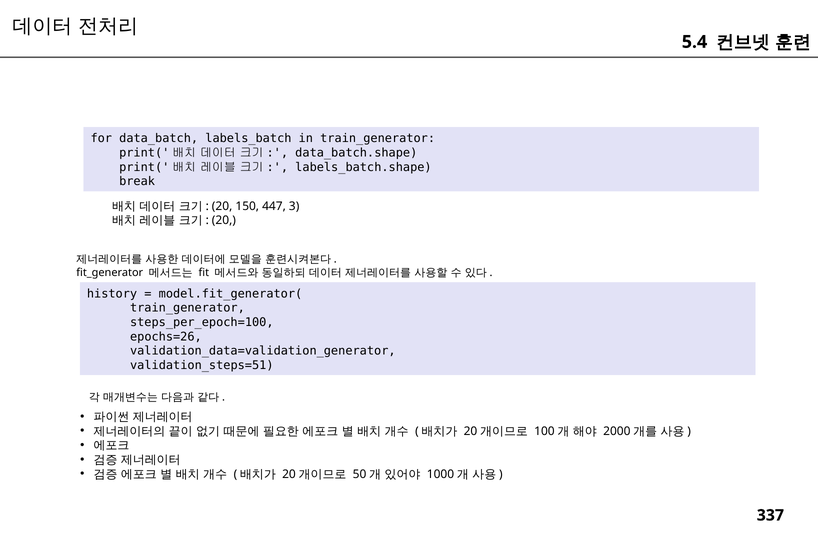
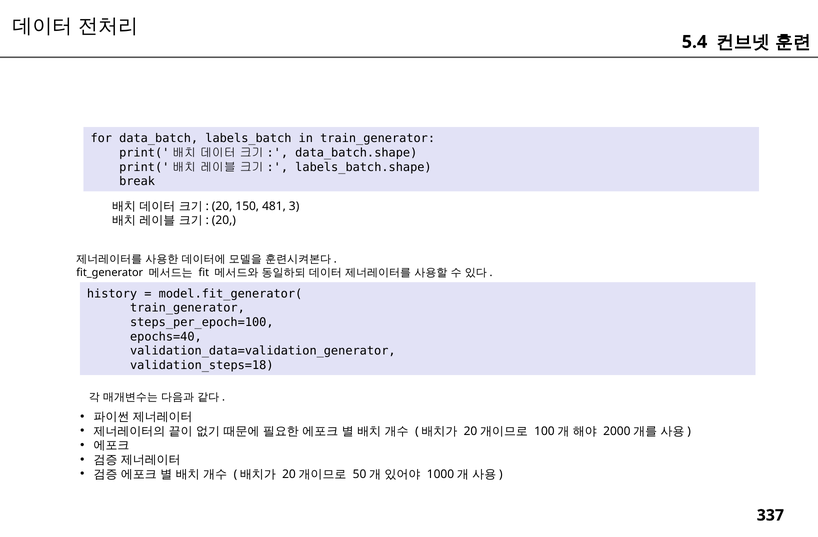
447: 447 -> 481 (274, 206)
epochs=26: epochs=26 -> epochs=40 (166, 337)
validation_steps=51: validation_steps=51 -> validation_steps=18 (202, 365)
